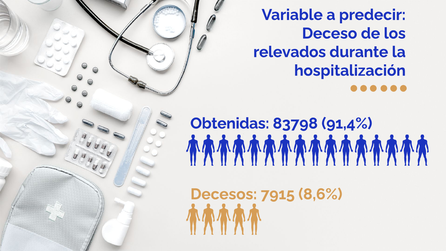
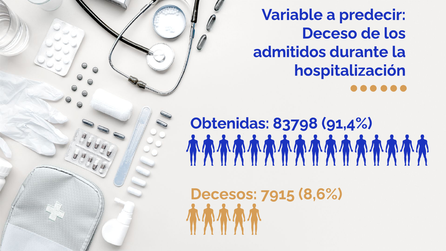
relevados: relevados -> admitidos (290, 52)
